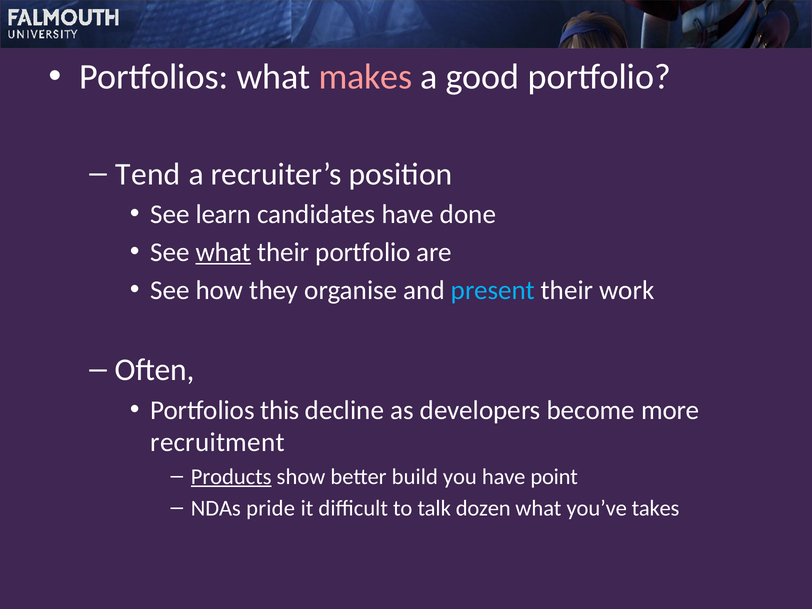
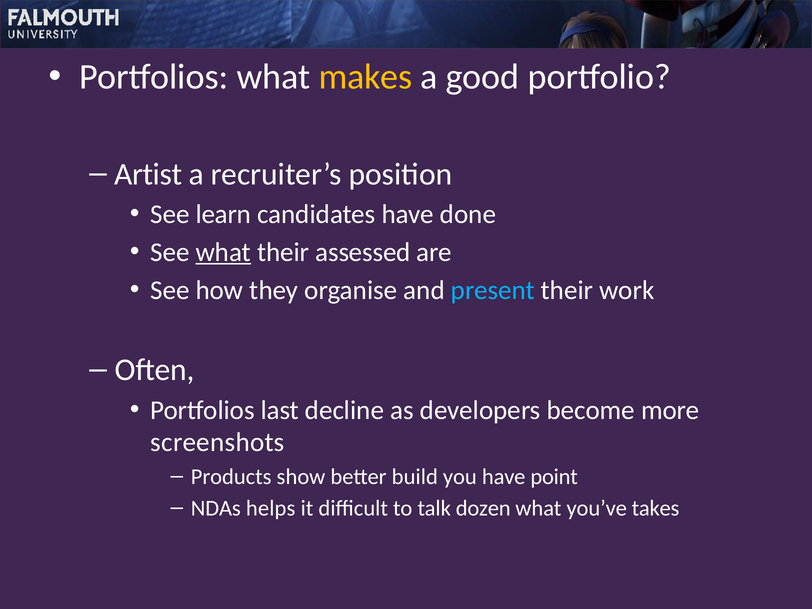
makes colour: pink -> yellow (365, 77)
Tend: Tend -> Artist (148, 174)
their portfolio: portfolio -> assessed (363, 252)
this: this -> last (280, 410)
recruitment: recruitment -> screenshots (217, 443)
Products underline: present -> none (231, 477)
pride: pride -> helps (271, 508)
